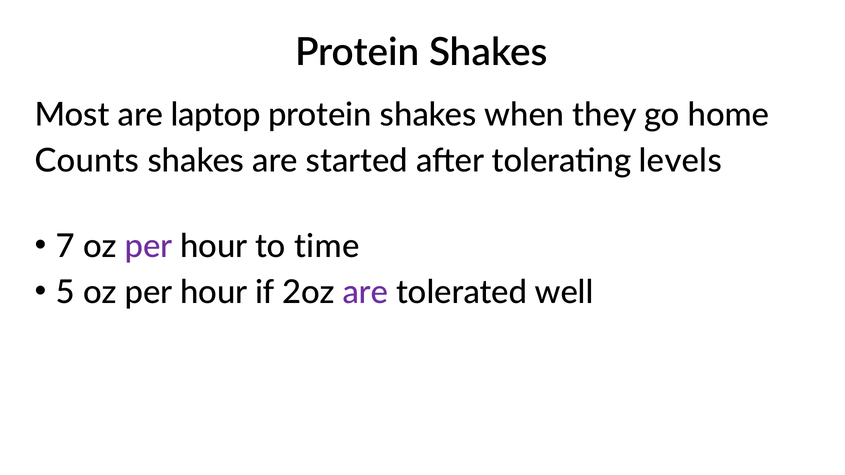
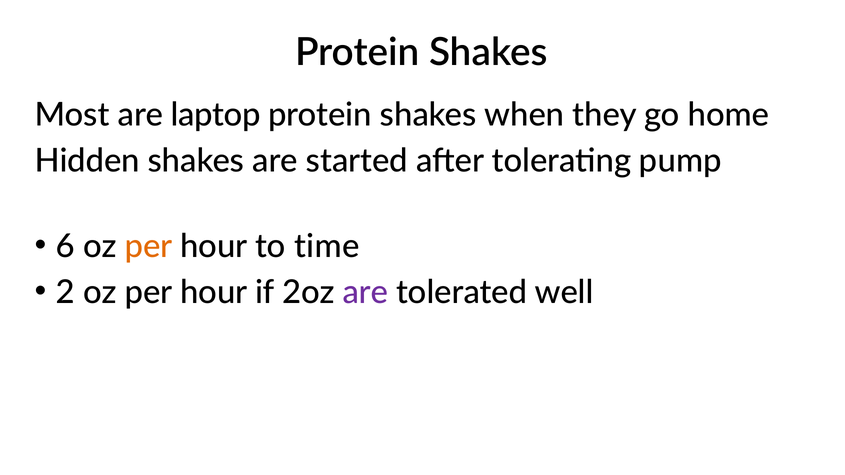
Counts: Counts -> Hidden (87, 161)
levels: levels -> pump (680, 161)
7: 7 -> 6 (65, 247)
per colour: purple -> orange (149, 247)
5: 5 -> 2 (65, 293)
